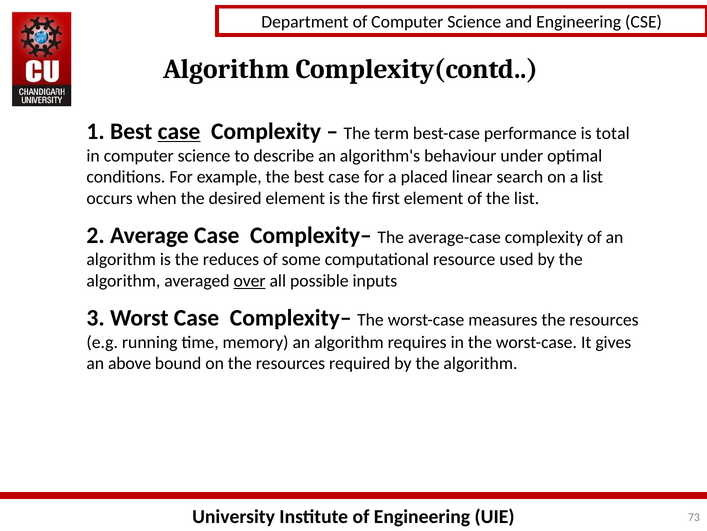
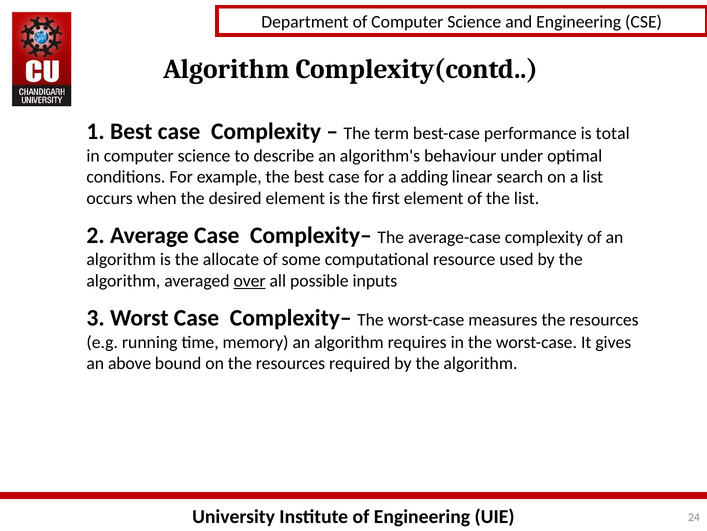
case underline: present -> none (179, 131)
placed: placed -> adding (424, 177)
reduces: reduces -> allocate (231, 259)
73: 73 -> 24 (694, 517)
